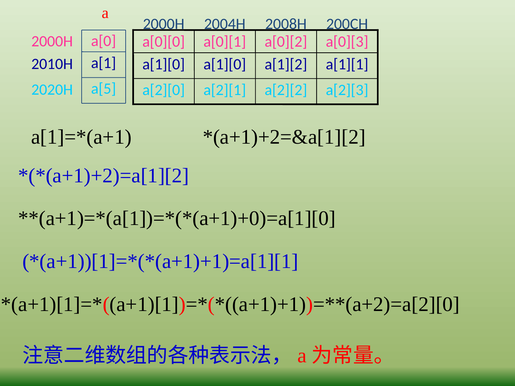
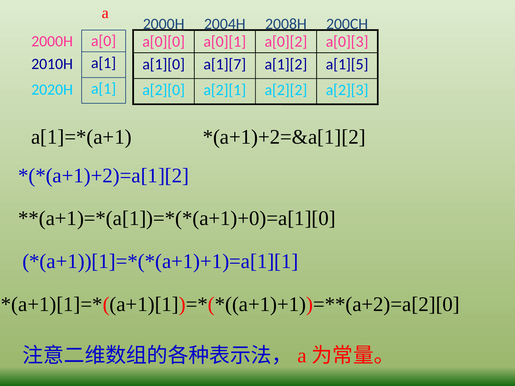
a[1][0: a[1][0 -> a[1][7 (225, 64)
a[1][1: a[1][1 -> a[1][5 (347, 64)
a[5: a[5 -> a[1 (104, 89)
